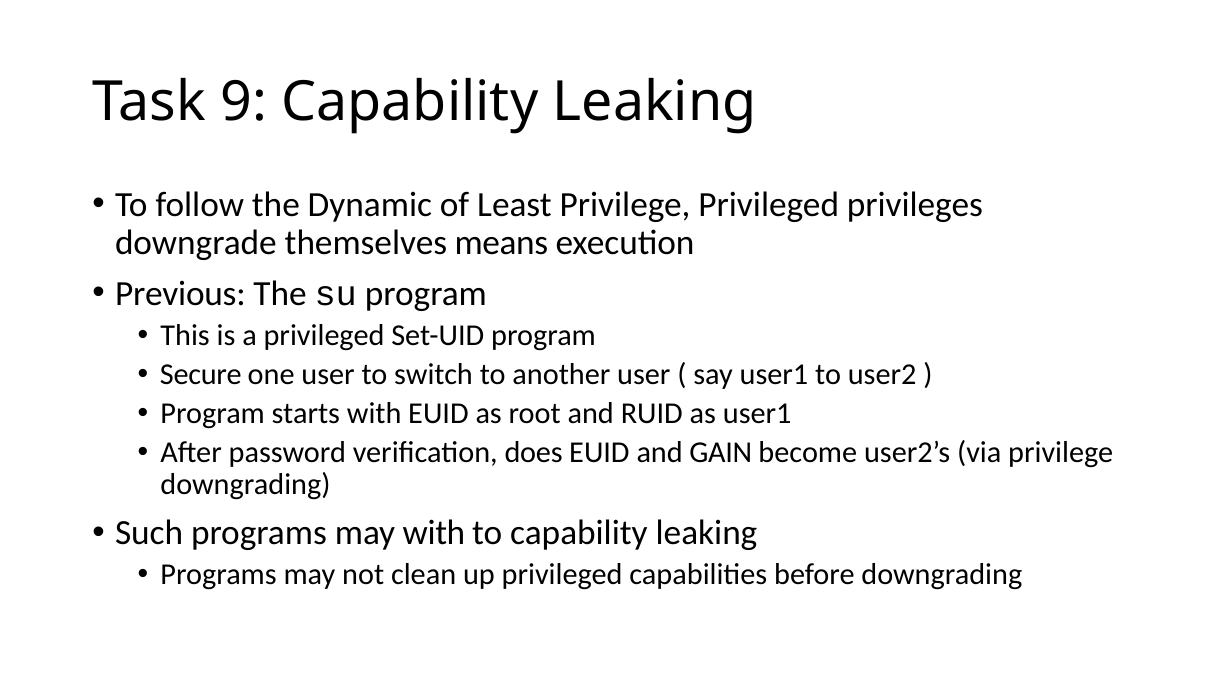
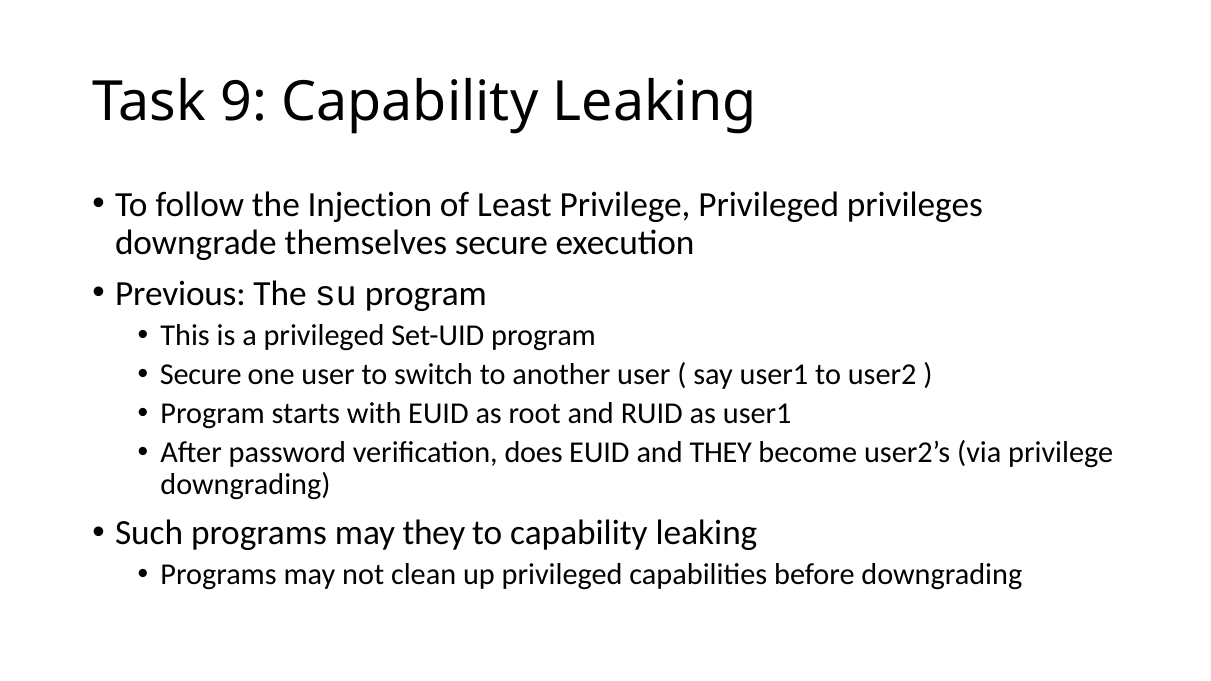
Dynamic: Dynamic -> Injection (370, 205)
themselves means: means -> secure (501, 243)
and GAIN: GAIN -> THEY (721, 452)
may with: with -> they (434, 533)
